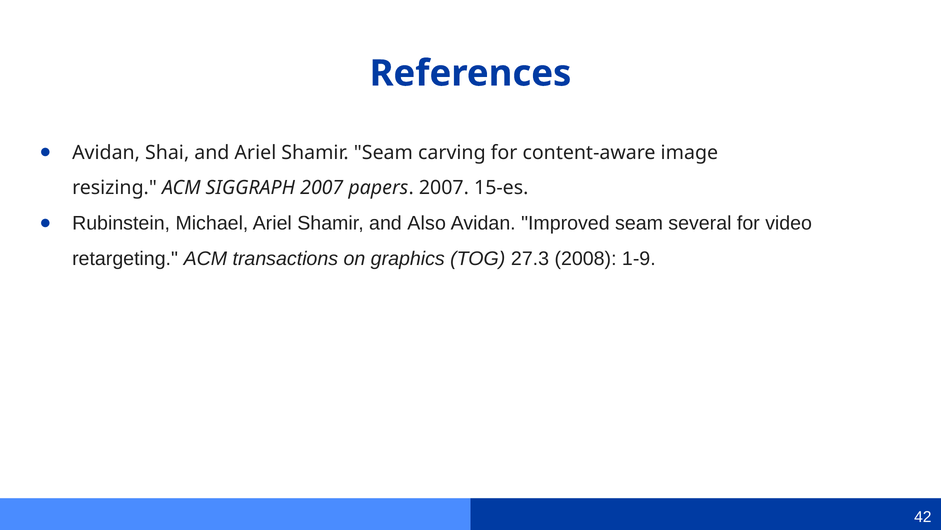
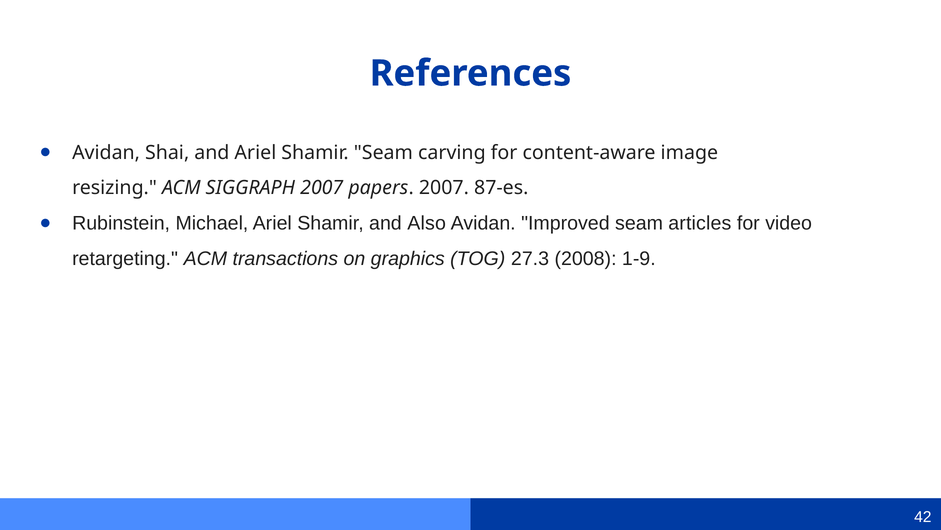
15-es: 15-es -> 87-es (501, 188)
several: several -> articles (700, 223)
